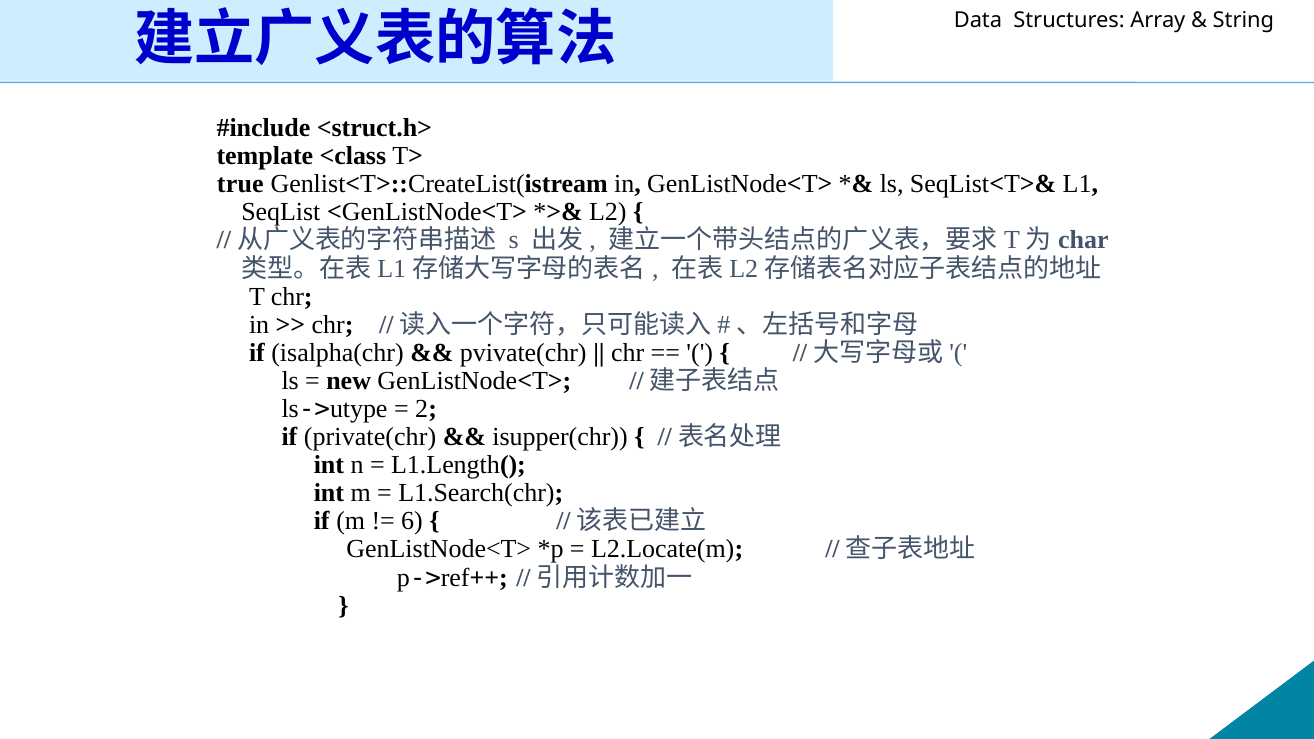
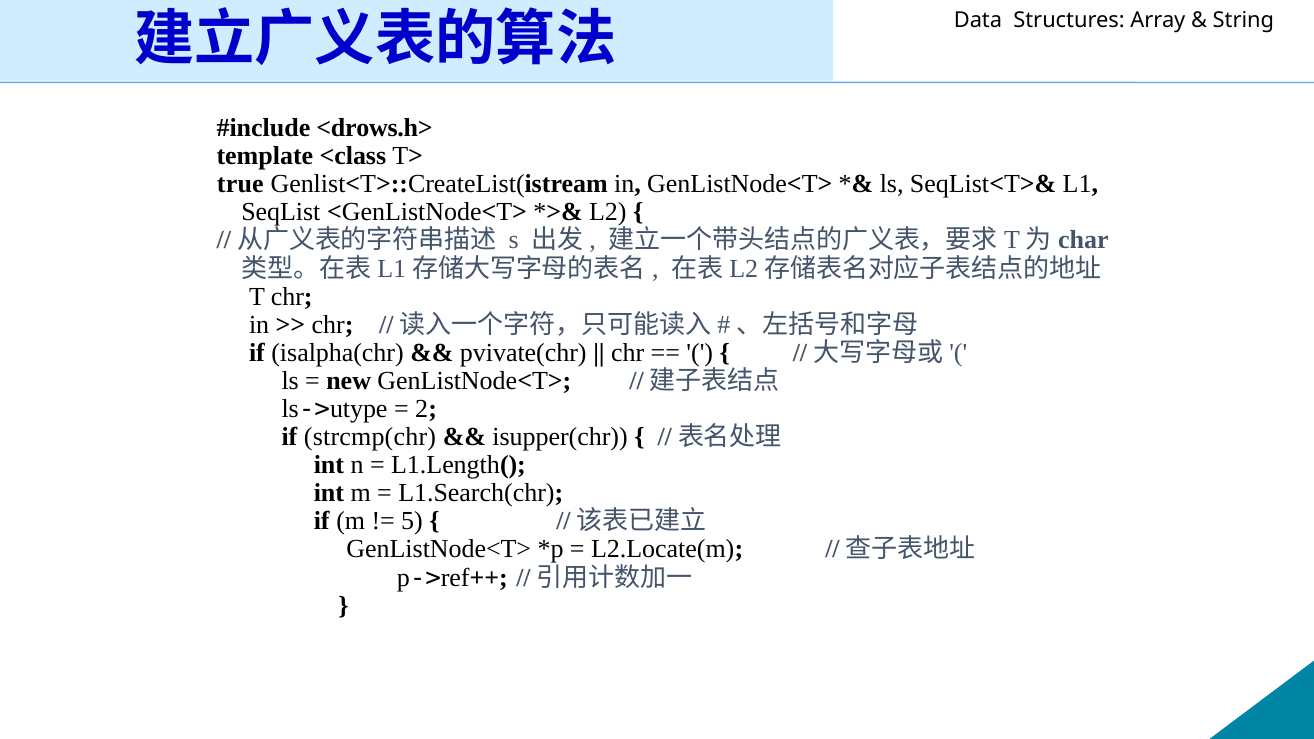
<struct.h>: <struct.h> -> <drows.h> (375, 128)
private(chr: private(chr -> strcmp(chr (370, 437)
6: 6 -> 5 (412, 521)
